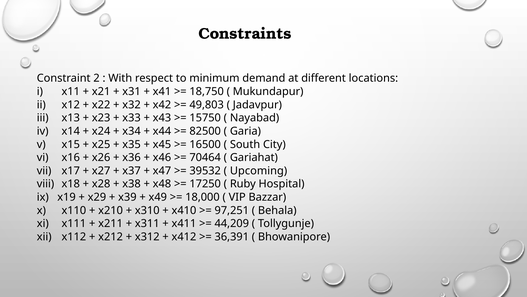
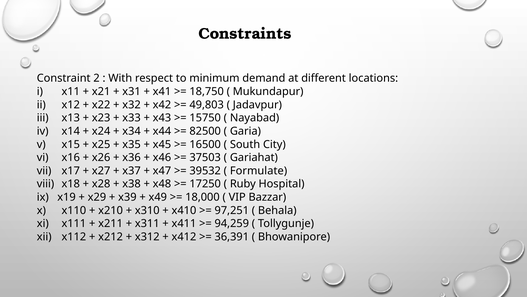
70464: 70464 -> 37503 (205, 157)
Upcoming: Upcoming -> Formulate (259, 170)
44,209: 44,209 -> 94,259 (232, 223)
